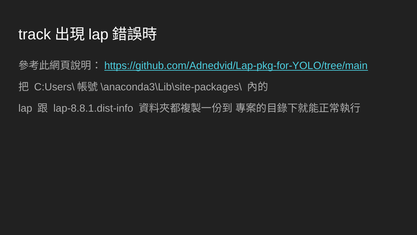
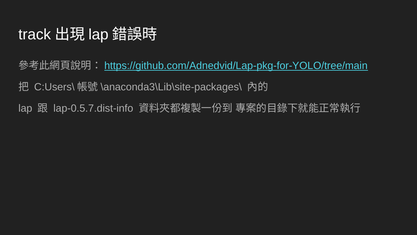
lap-8.8.1.dist-info: lap-8.8.1.dist-info -> lap-0.5.7.dist-info (93, 108)
